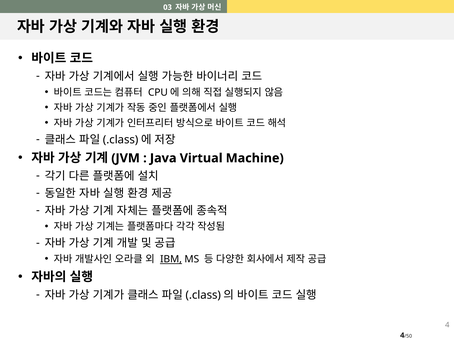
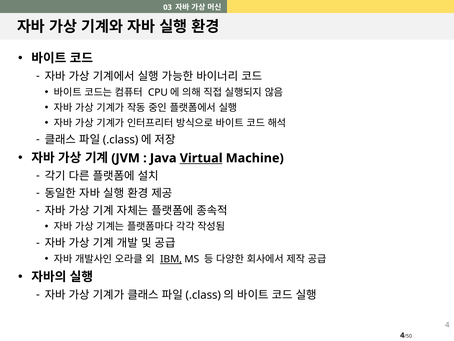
Virtual underline: none -> present (201, 158)
